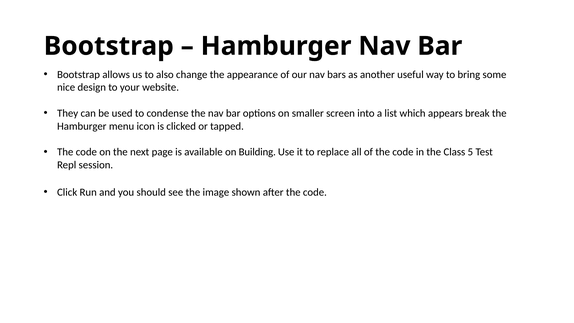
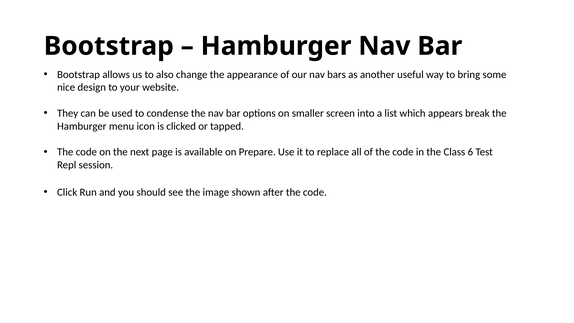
Building: Building -> Prepare (257, 152)
5: 5 -> 6 (470, 152)
